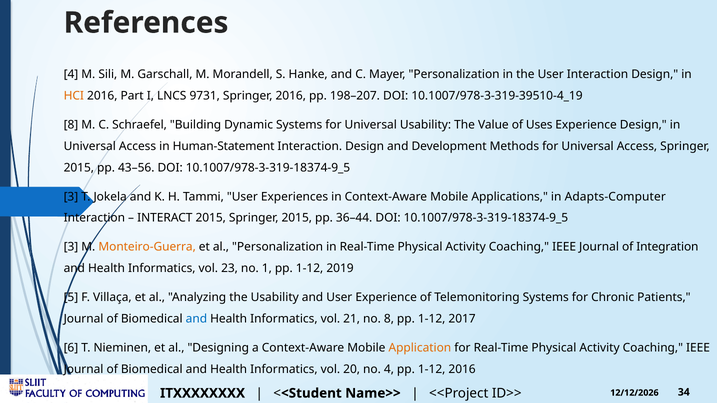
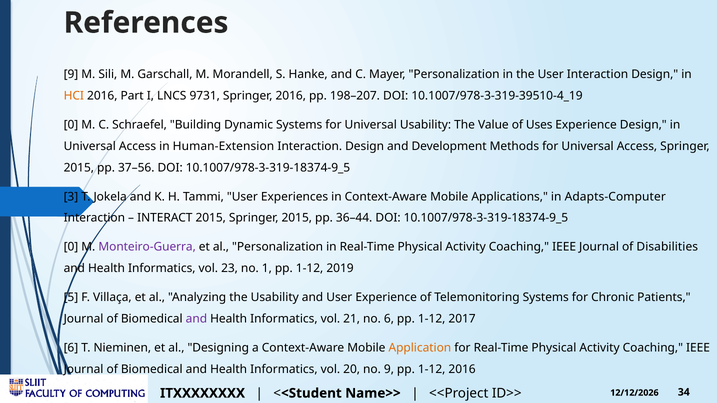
4: 4 -> 9 (71, 74)
8: 8 -> 0 (71, 125)
Human-Statement: Human-Statement -> Human-Extension (223, 146)
43–56: 43–56 -> 37–56 (136, 168)
3: 3 -> 0 (71, 247)
Monteiro-Guerra colour: orange -> purple (147, 247)
Integration: Integration -> Disabilities (667, 247)
and colour: blue -> purple (196, 319)
no 8: 8 -> 6 (389, 319)
no 4: 4 -> 9 (389, 370)
